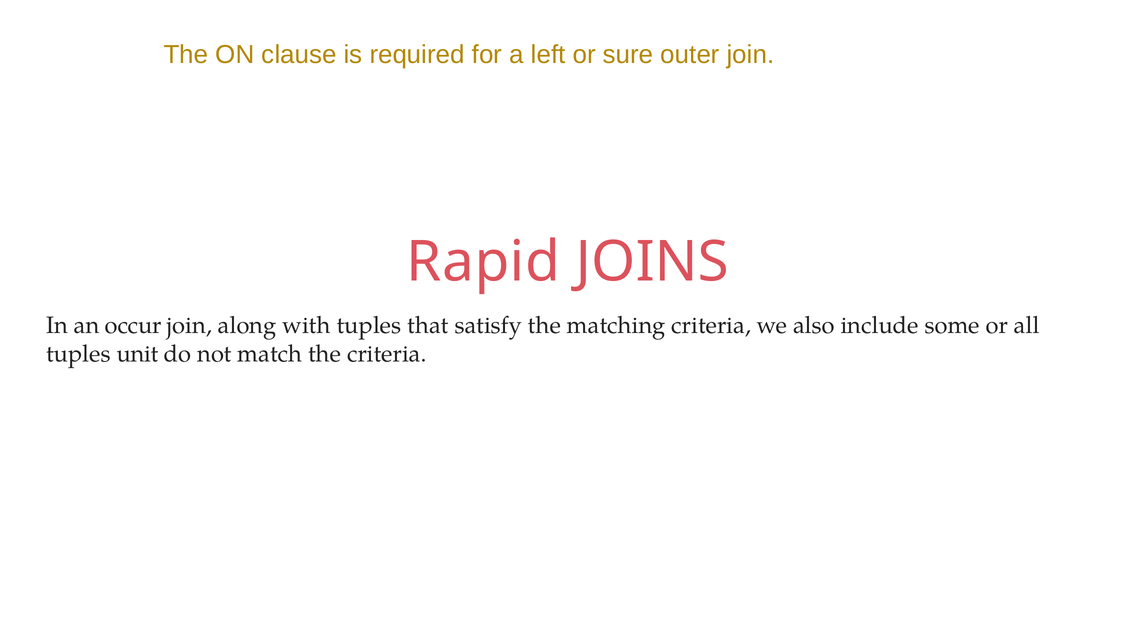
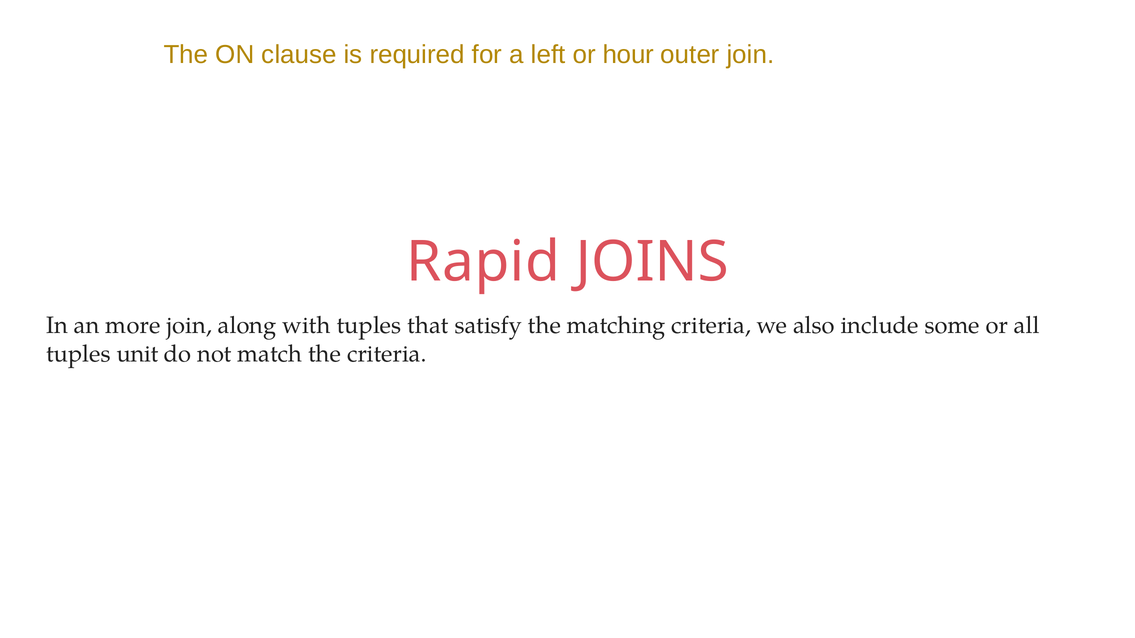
sure: sure -> hour (628, 55)
occur: occur -> more (133, 326)
